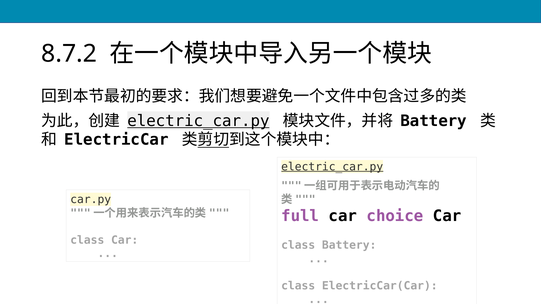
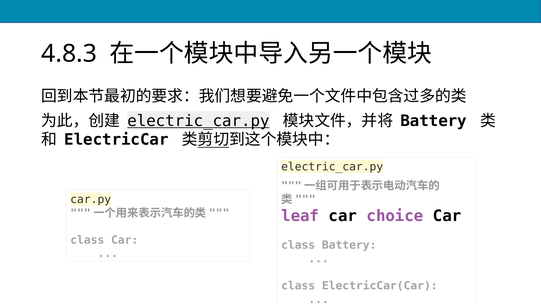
8.7.2: 8.7.2 -> 4.8.3 (69, 54)
electric_car.py underline: present -> none (332, 167)
full: full -> leaf (300, 216)
